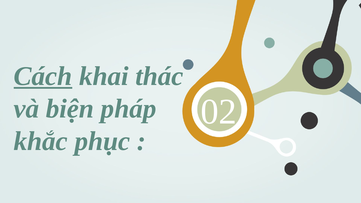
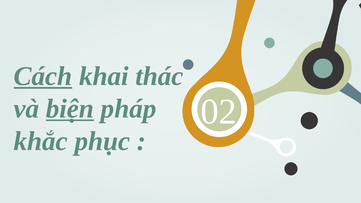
biện underline: none -> present (70, 109)
